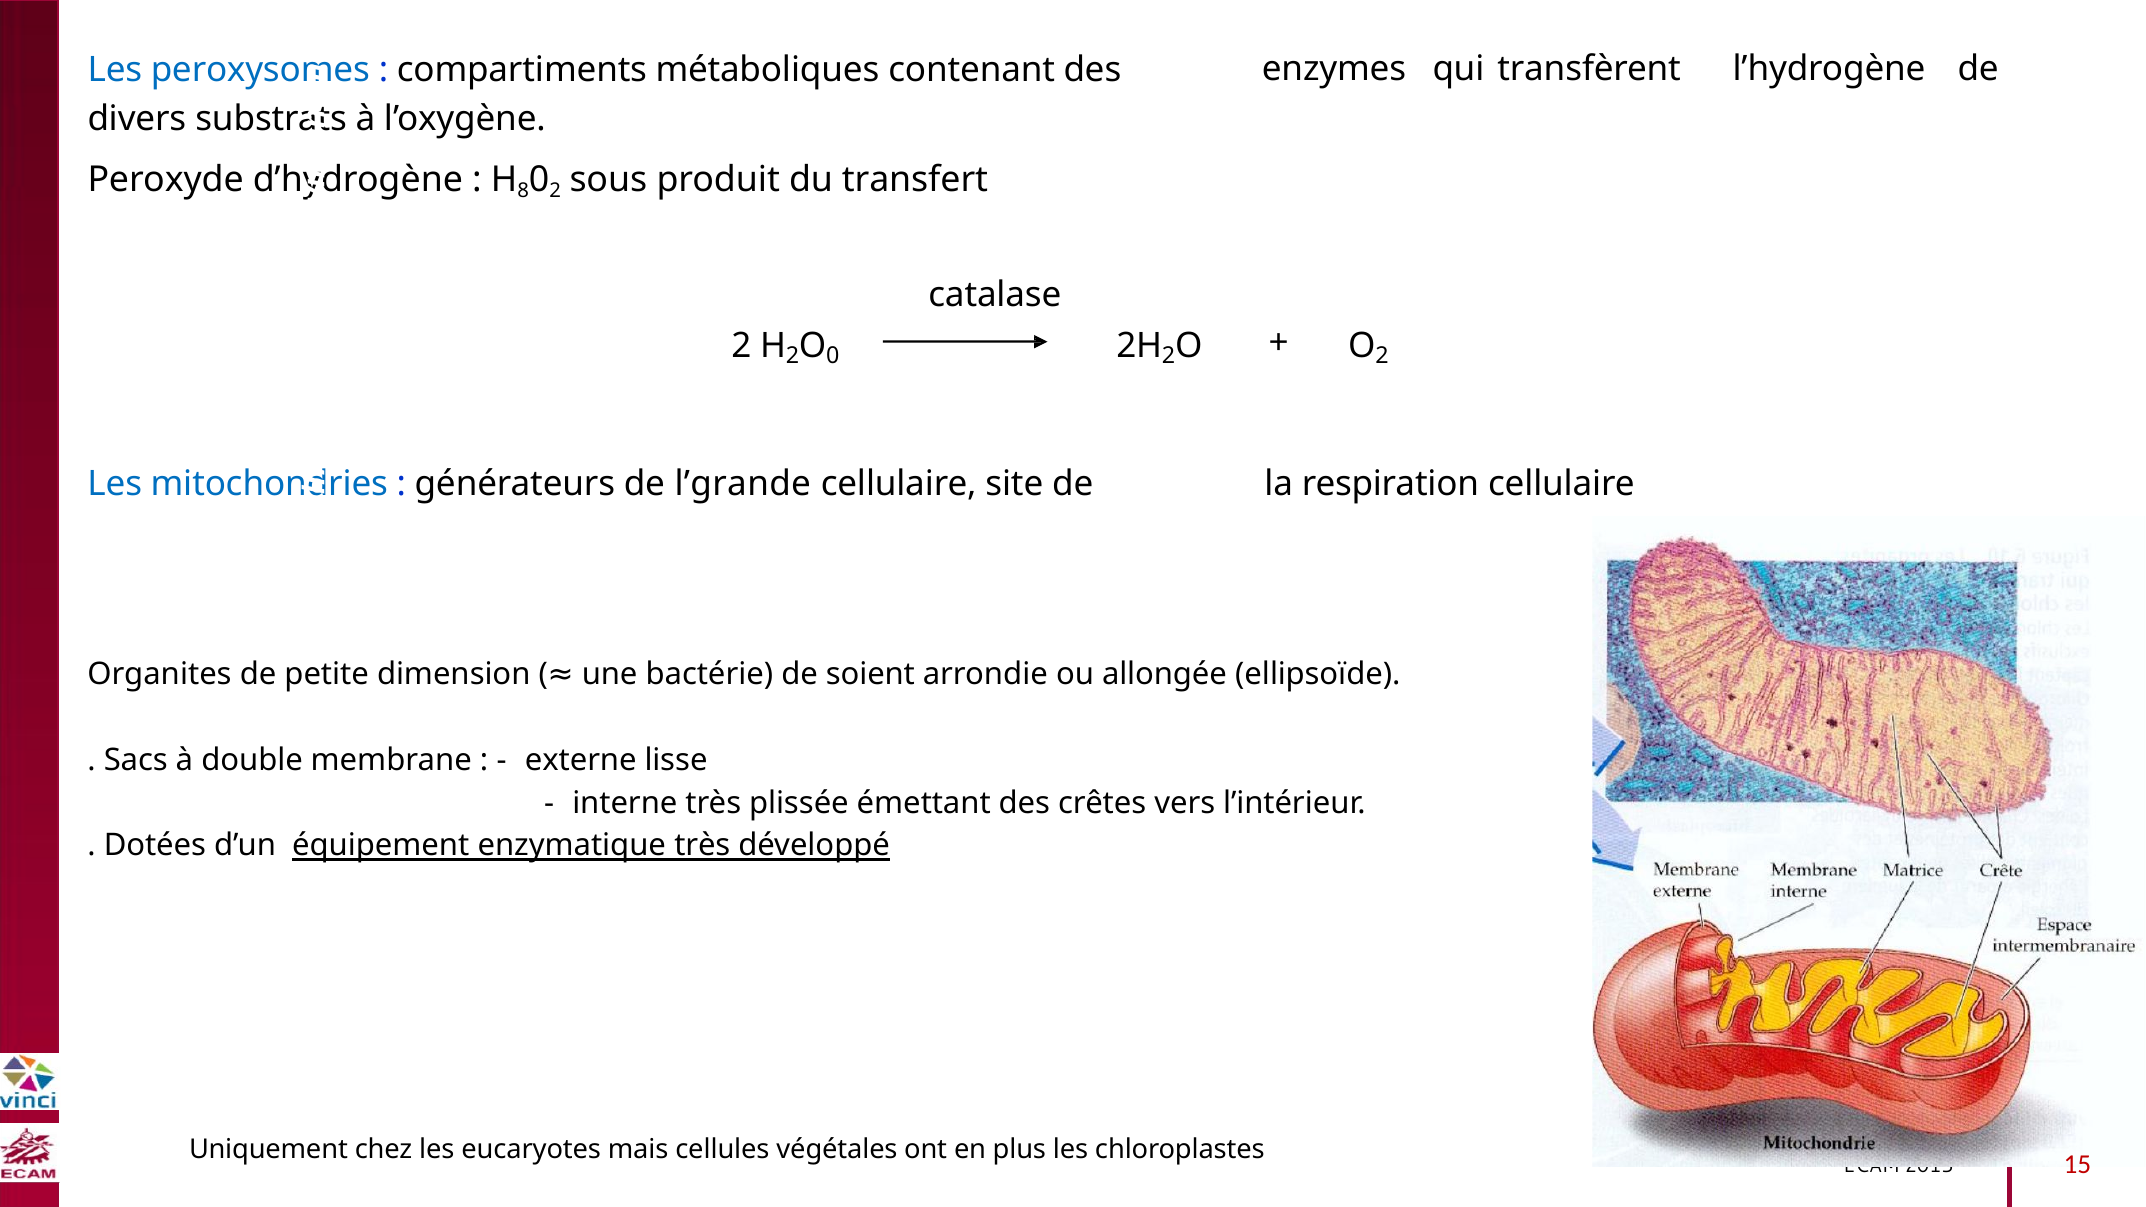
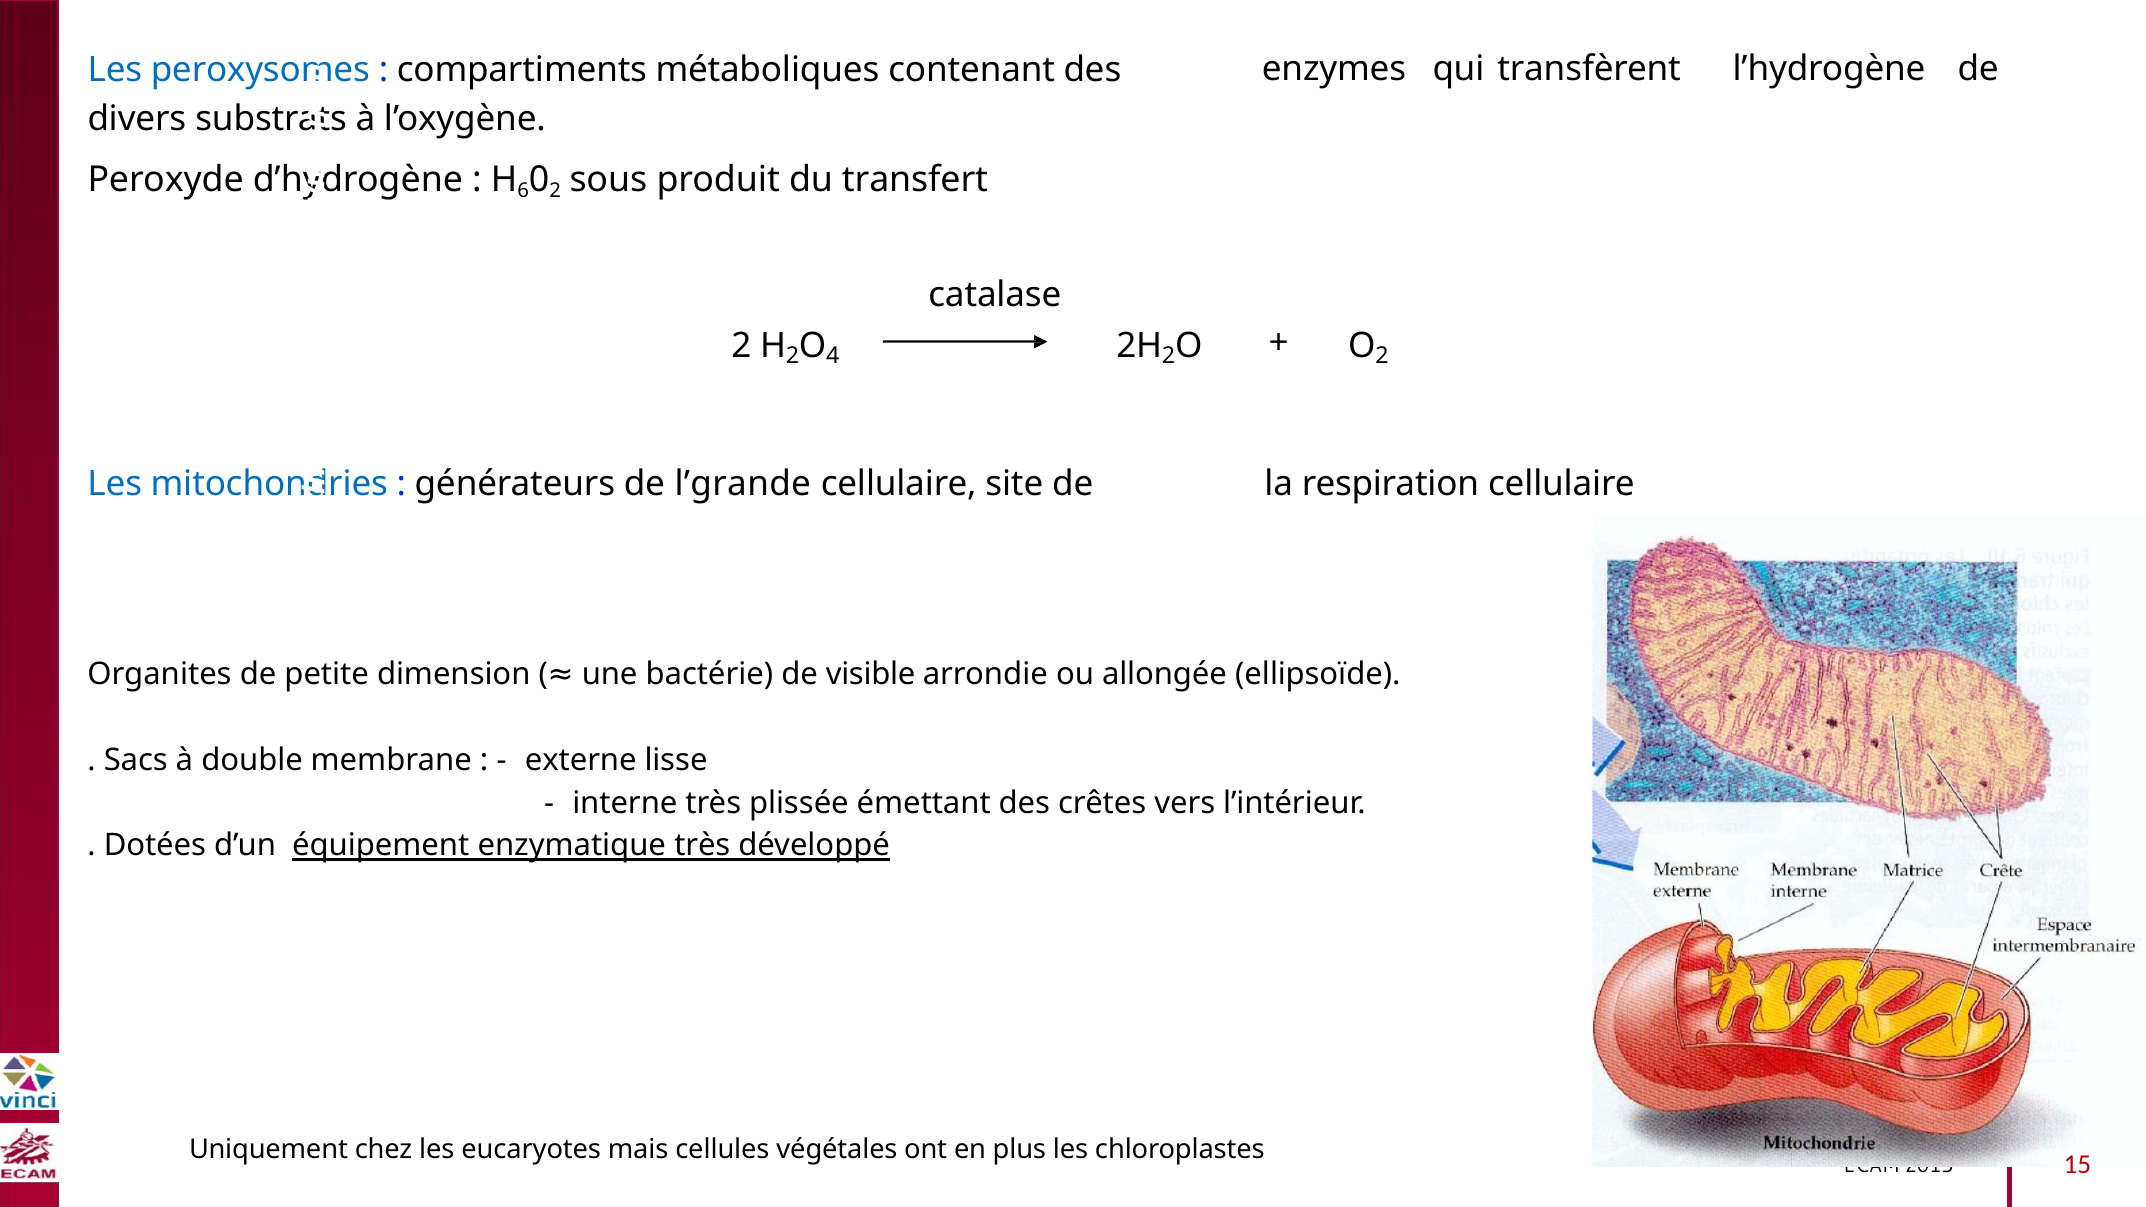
8: 8 -> 6 (523, 191)
0: 0 -> 4 (833, 356)
soient: soient -> visible (871, 674)
